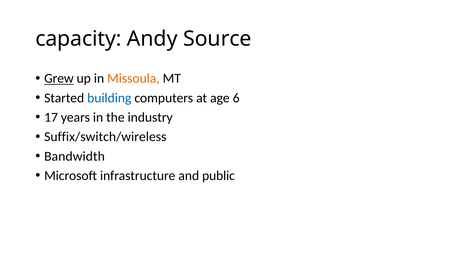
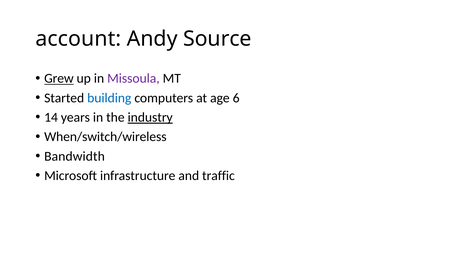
capacity: capacity -> account (78, 39)
Missoula colour: orange -> purple (133, 79)
17: 17 -> 14 (51, 118)
industry underline: none -> present (150, 118)
Suffix/switch/wireless: Suffix/switch/wireless -> When/switch/wireless (105, 137)
public: public -> traffic (218, 176)
